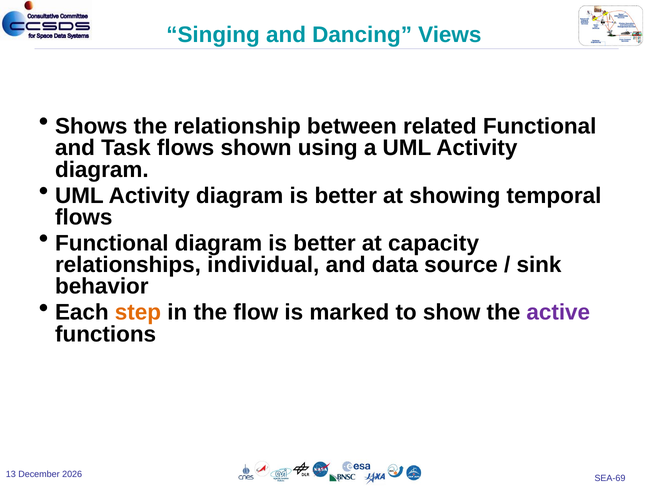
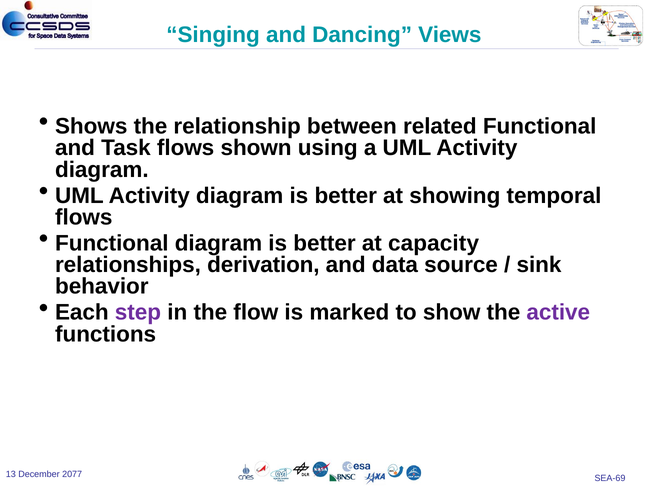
individual: individual -> derivation (263, 265)
step colour: orange -> purple (138, 313)
2026: 2026 -> 2077 (72, 475)
